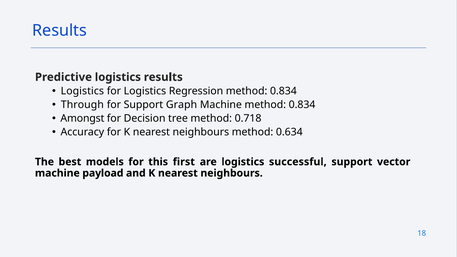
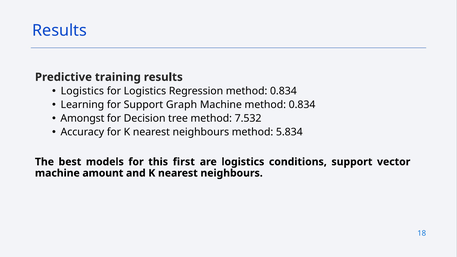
Predictive logistics: logistics -> training (118, 77)
Through: Through -> Learning (82, 105)
0.718: 0.718 -> 7.532 (248, 118)
0.634: 0.634 -> 5.834 (289, 132)
successful: successful -> conditions (298, 162)
payload: payload -> amount (103, 173)
